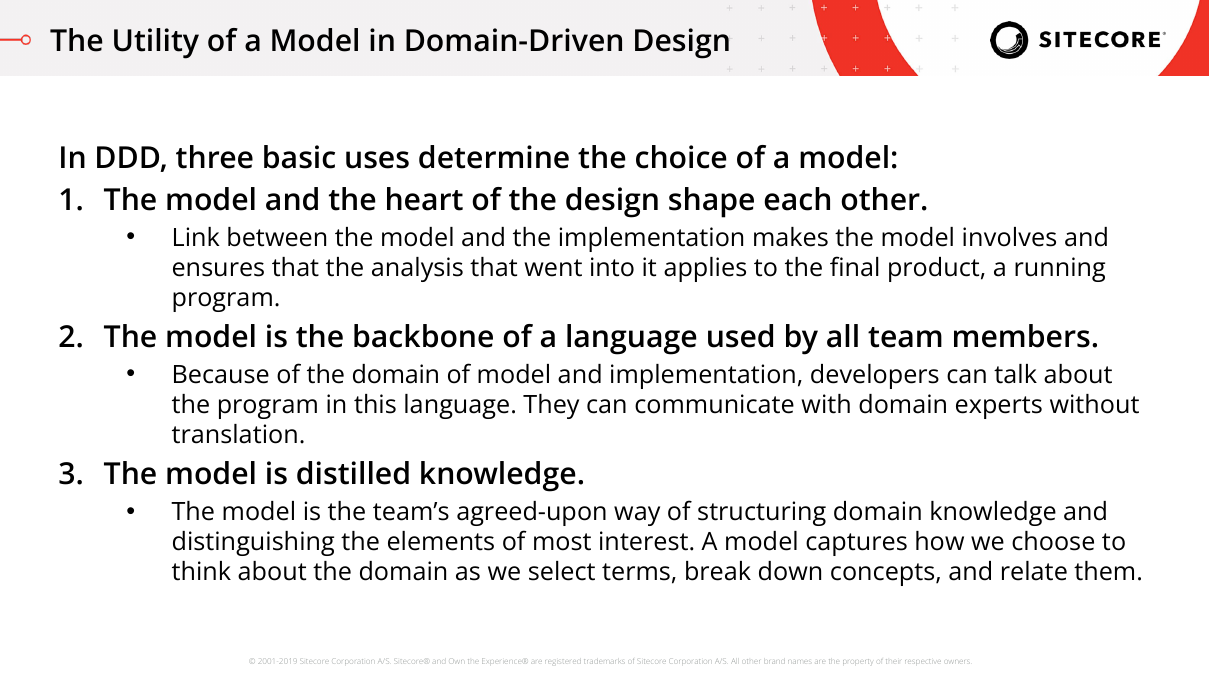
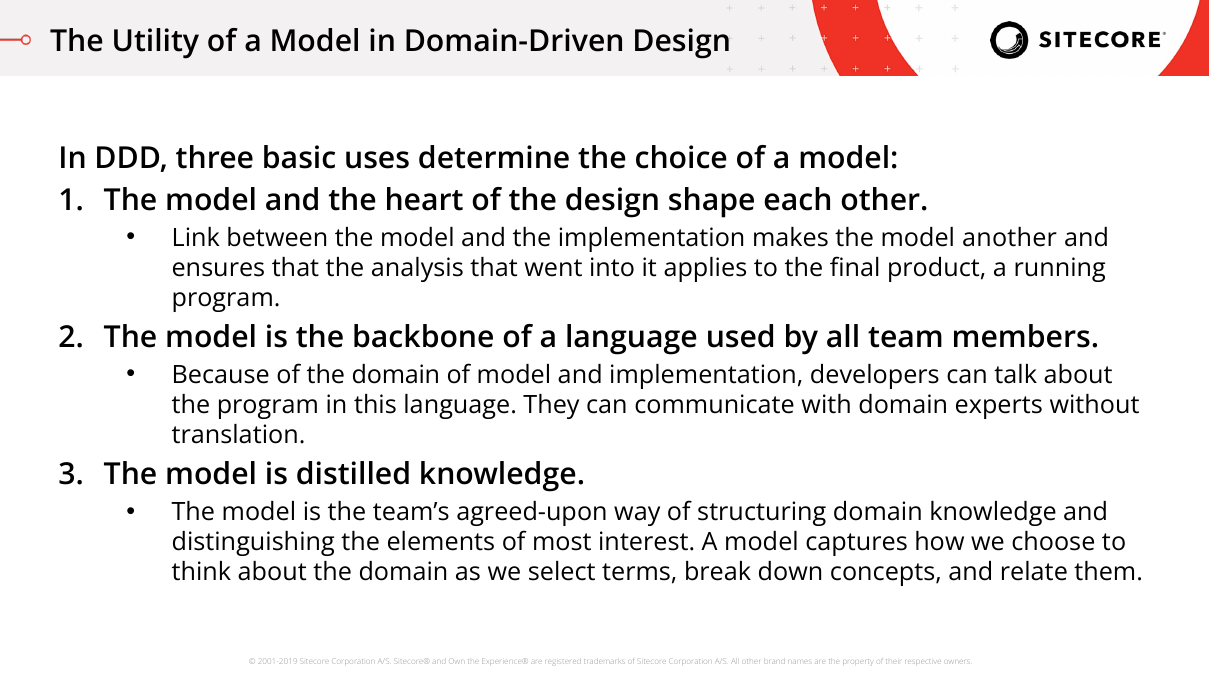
involves: involves -> another (1010, 238)
